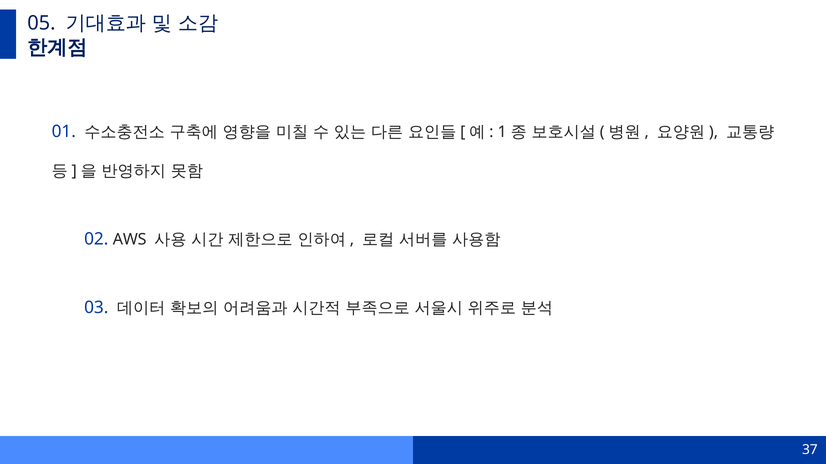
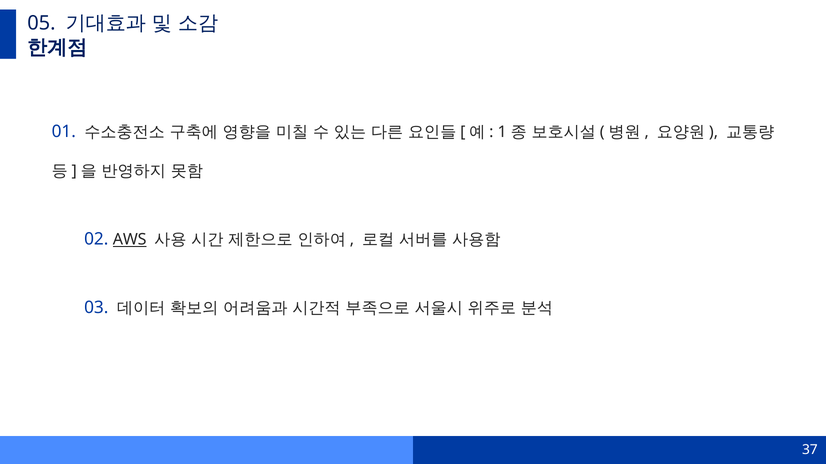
AWS underline: none -> present (130, 240)
